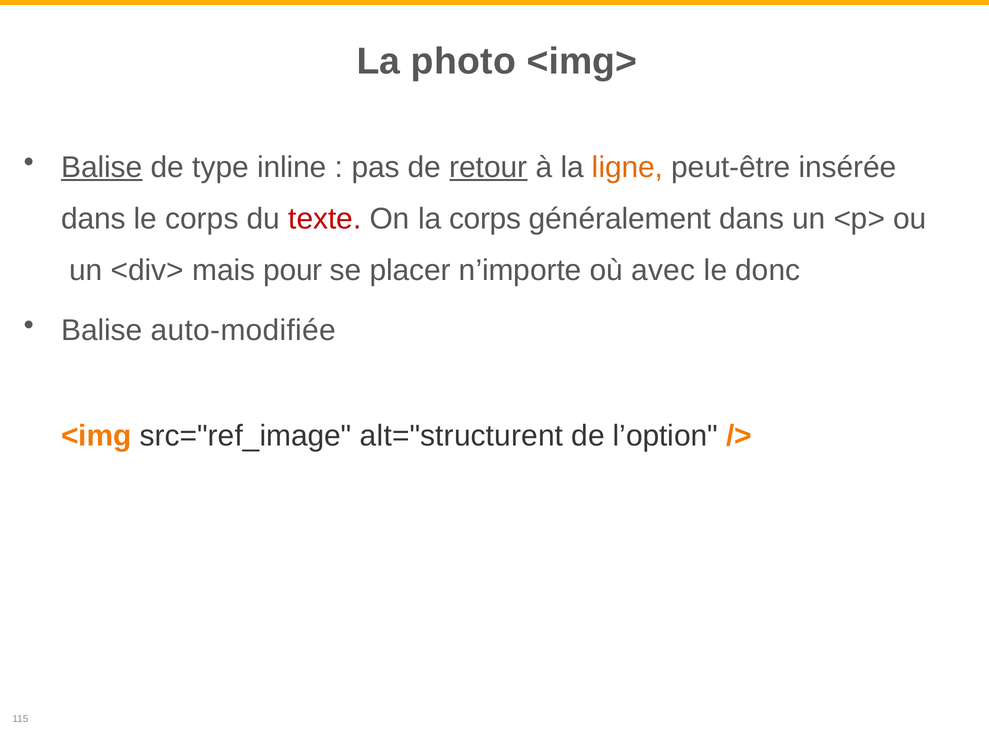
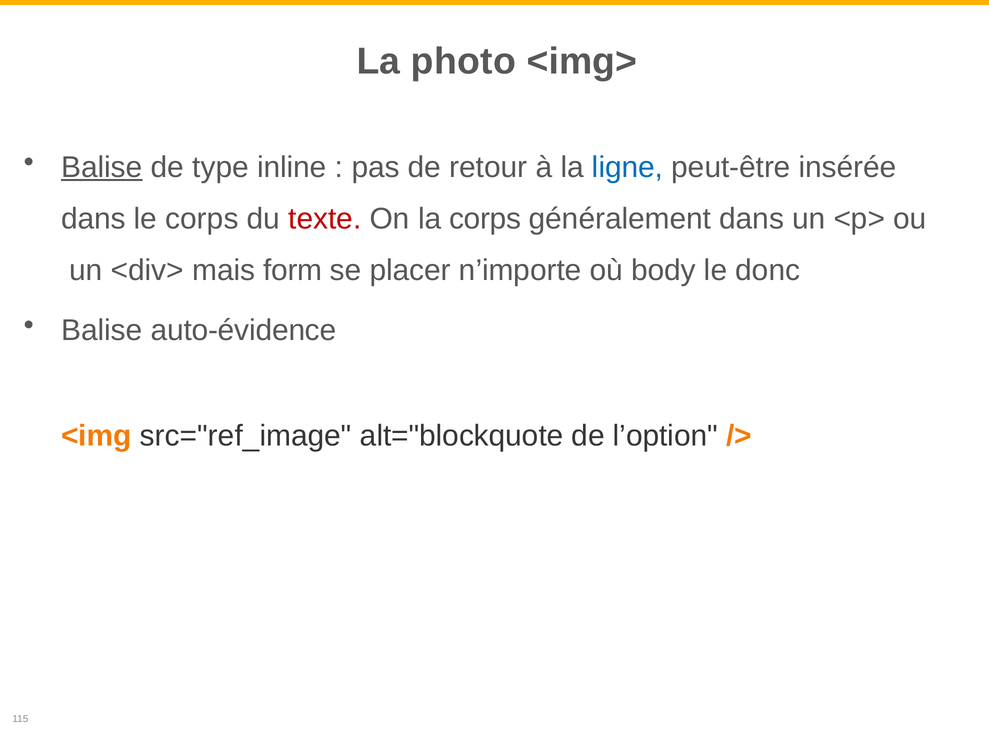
retour underline: present -> none (488, 167)
ligne colour: orange -> blue (628, 167)
pour: pour -> form (293, 271)
avec: avec -> body (663, 271)
auto-modifiée: auto-modifiée -> auto-évidence (244, 330)
alt="structurent: alt="structurent -> alt="blockquote (462, 436)
